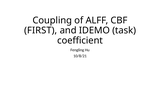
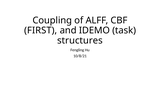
coefficient: coefficient -> structures (80, 40)
